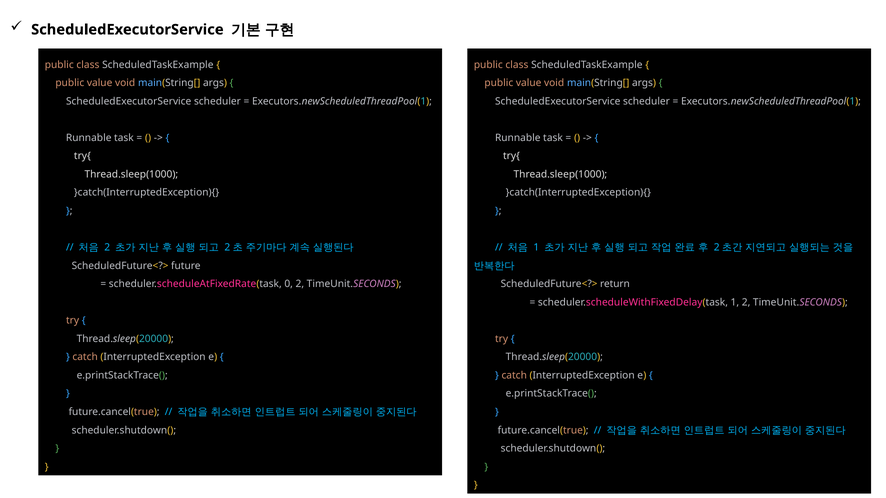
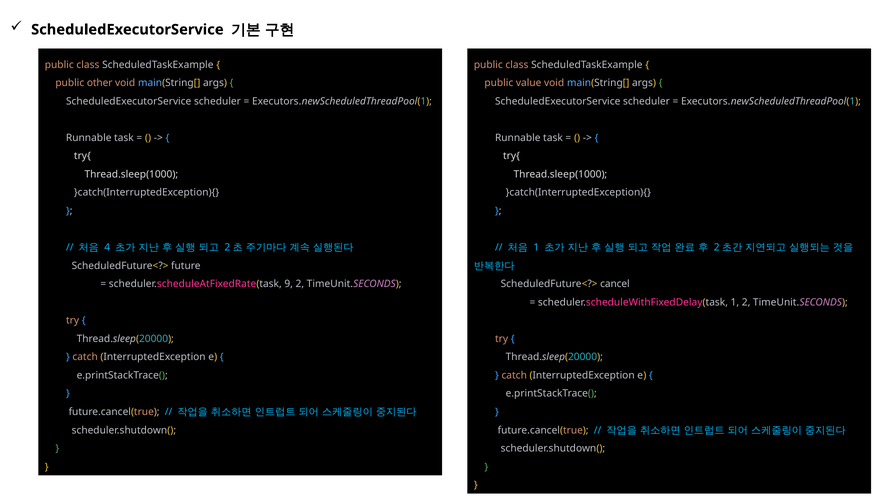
value: value -> other (100, 83)
2: 2 -> 4 (107, 248)
0: 0 -> 9 (289, 284)
return: return -> cancel (615, 284)
